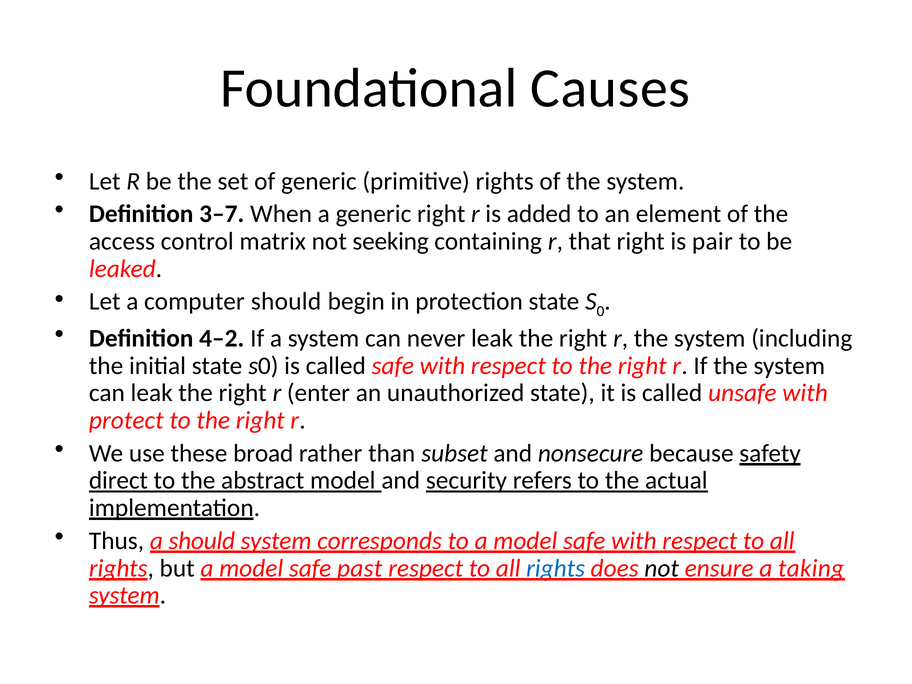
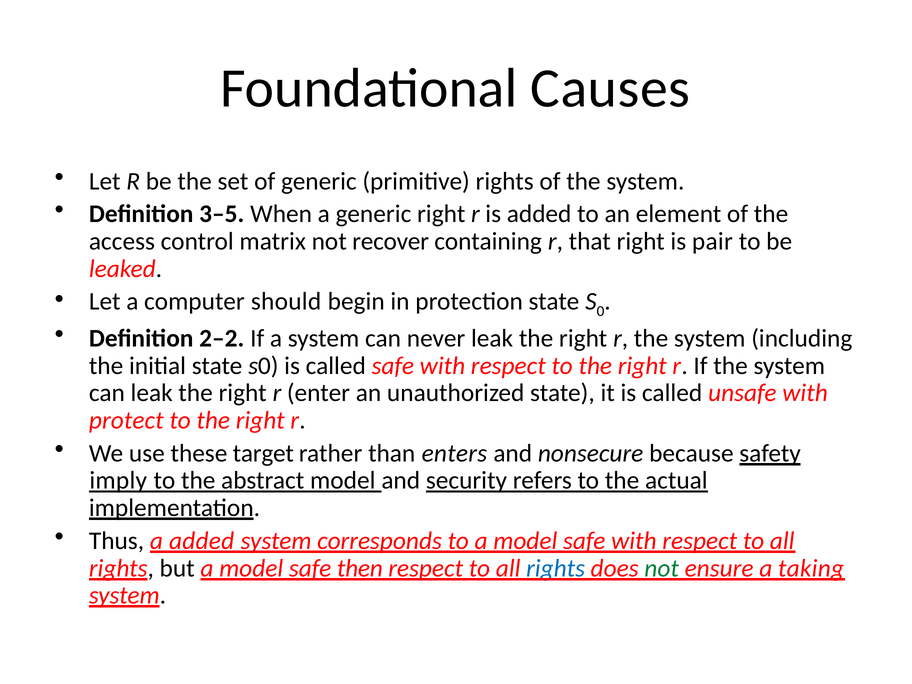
3–7: 3–7 -> 3–5 (222, 214)
seeking: seeking -> recover (391, 241)
4–2: 4–2 -> 2–2 (222, 338)
broad: broad -> target (263, 453)
subset: subset -> enters (454, 453)
direct: direct -> imply (118, 481)
a should: should -> added (202, 541)
past: past -> then (360, 568)
not colour: black -> green (662, 568)
